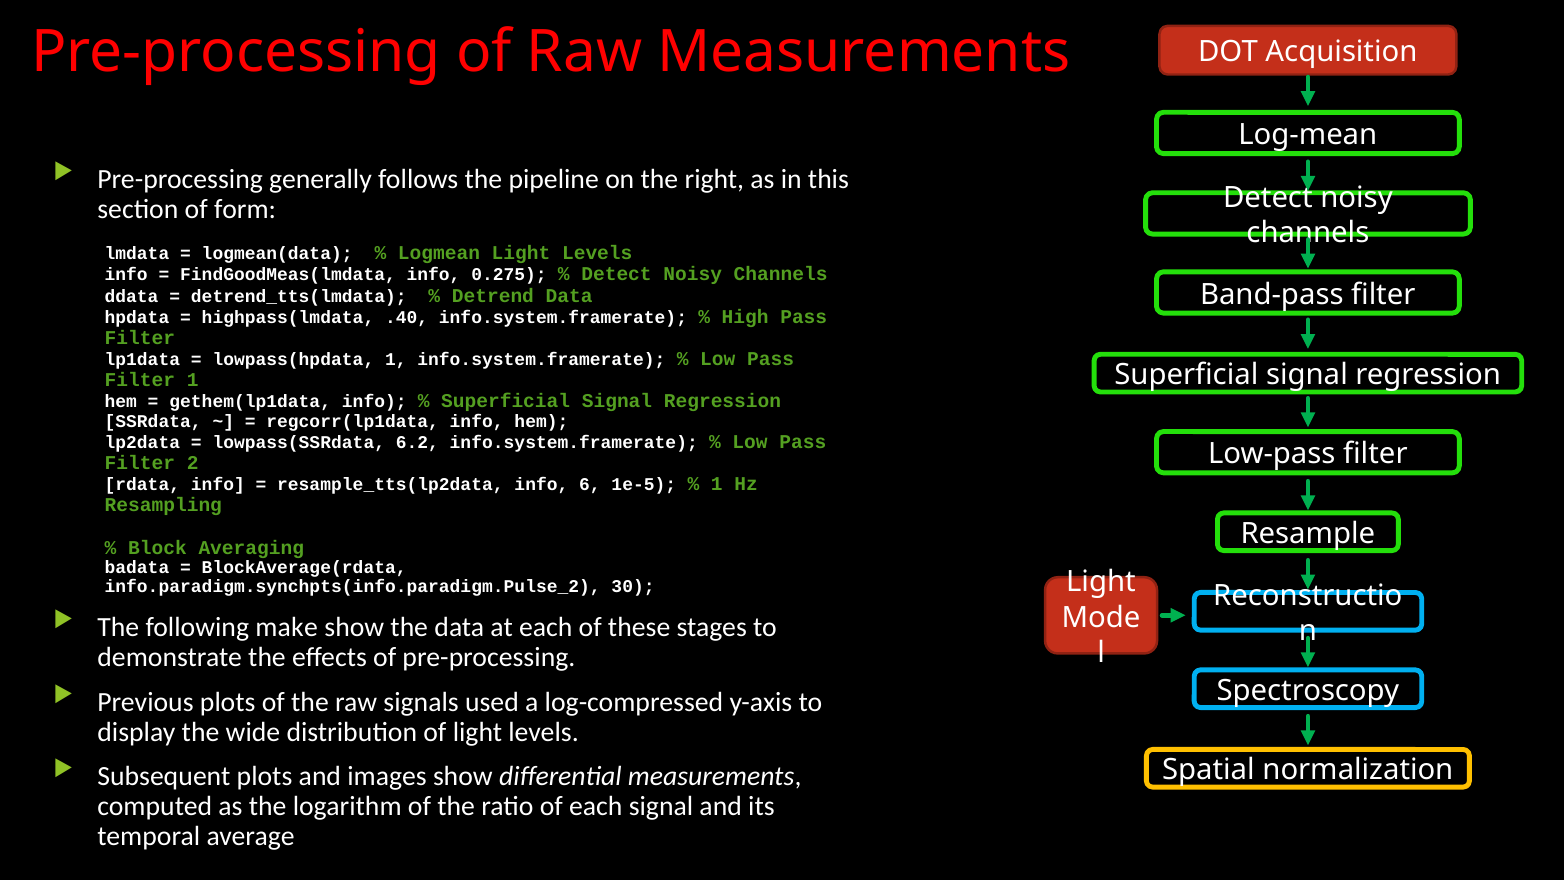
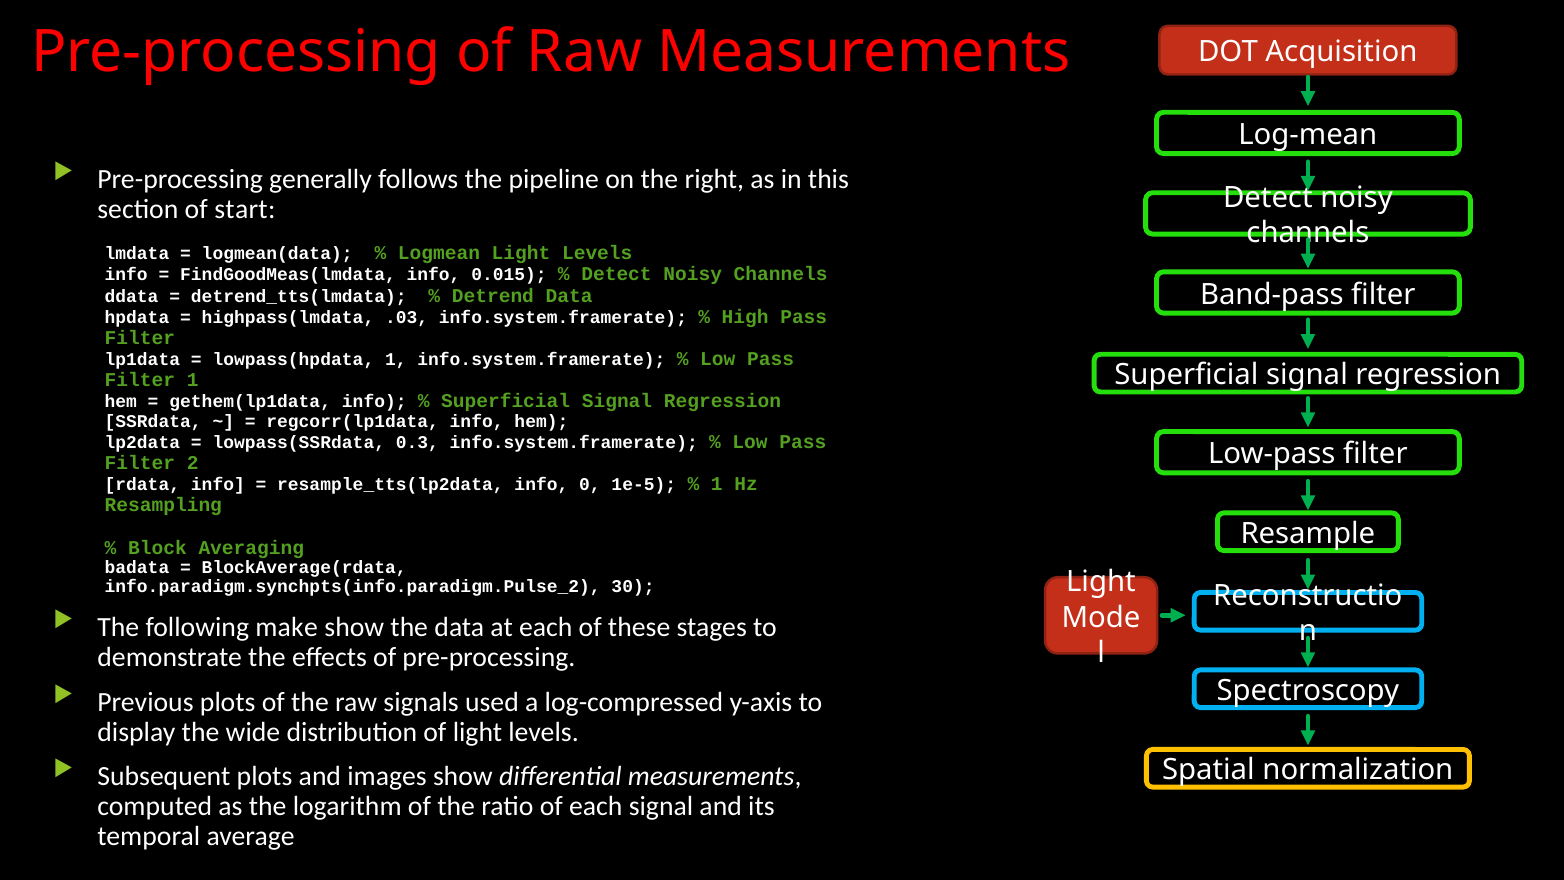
form: form -> start (245, 209)
0.275: 0.275 -> 0.015 (509, 275)
.40: .40 -> .03 (407, 317)
6.2: 6.2 -> 0.3 (417, 442)
6: 6 -> 0 (590, 484)
